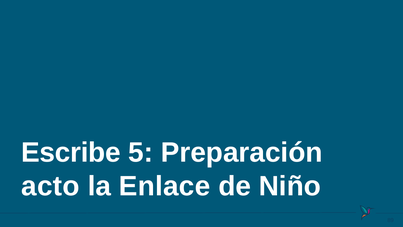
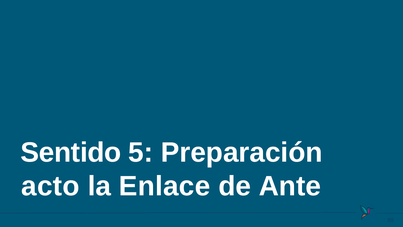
Escribe: Escribe -> Sentido (71, 153)
Niño: Niño -> Ante (290, 186)
